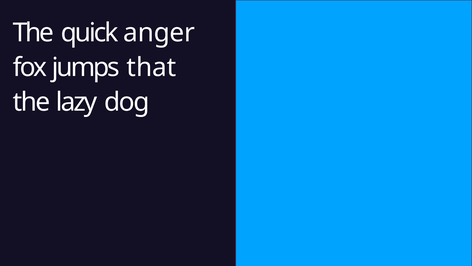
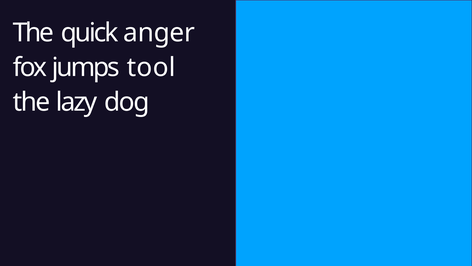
that: that -> tool (151, 67)
